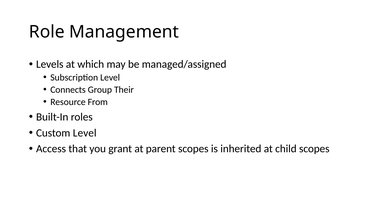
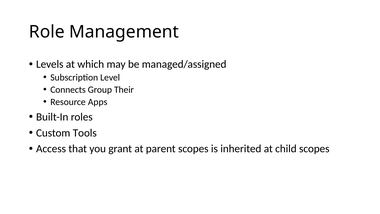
From: From -> Apps (98, 102)
Custom Level: Level -> Tools (85, 133)
